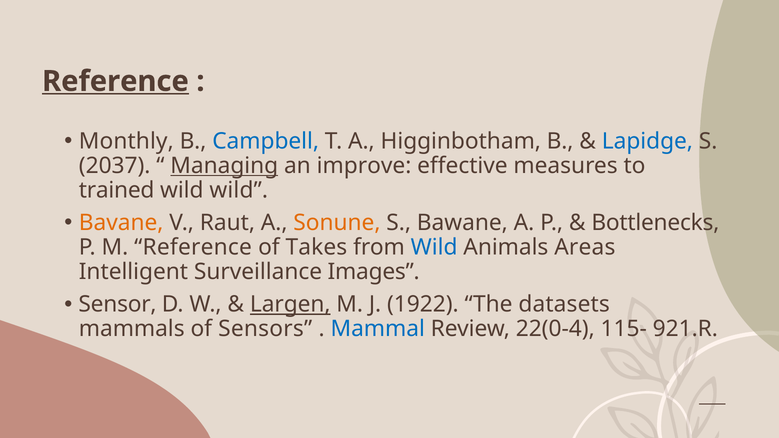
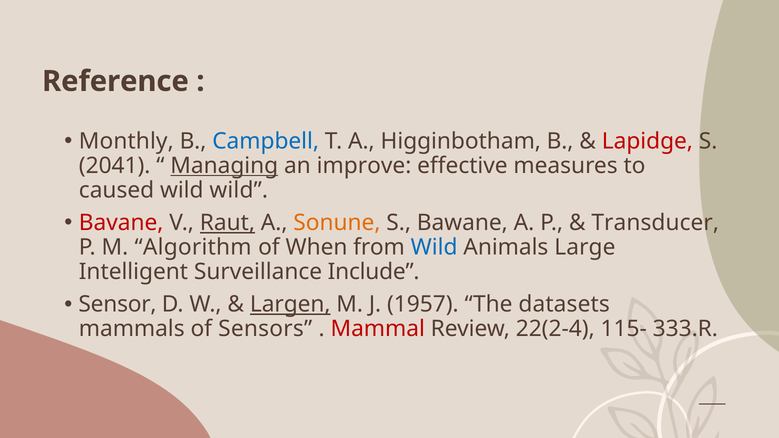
Reference underline: present -> none (115, 81)
Lapidge colour: blue -> red (647, 141)
2037: 2037 -> 2041 (115, 166)
trained: trained -> caused (117, 190)
Bavane colour: orange -> red (121, 223)
Raut underline: none -> present (227, 223)
Bottlenecks: Bottlenecks -> Transducer (655, 223)
M Reference: Reference -> Algorithm (193, 247)
Takes: Takes -> When (316, 247)
Areas: Areas -> Large (585, 247)
Images: Images -> Include (374, 272)
1922: 1922 -> 1957 (423, 305)
Mammal colour: blue -> red (378, 329)
22(0‐4: 22(0‐4 -> 22(2‐4 (555, 329)
921.R: 921.R -> 333.R (685, 329)
